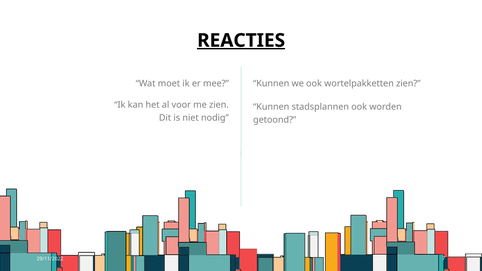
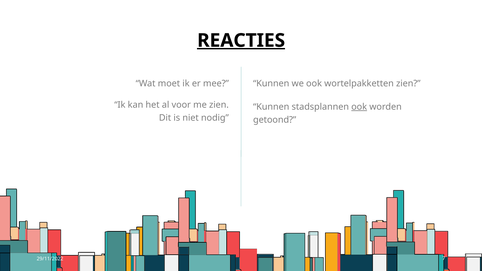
ook underline: none -> present (359, 107)
